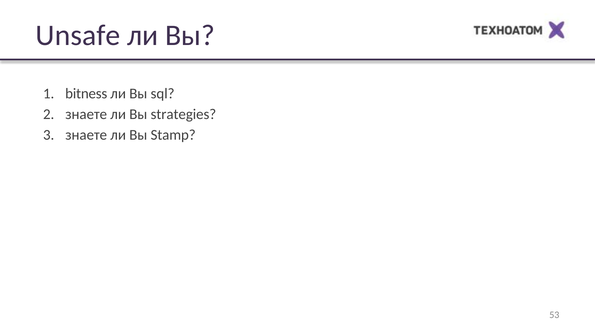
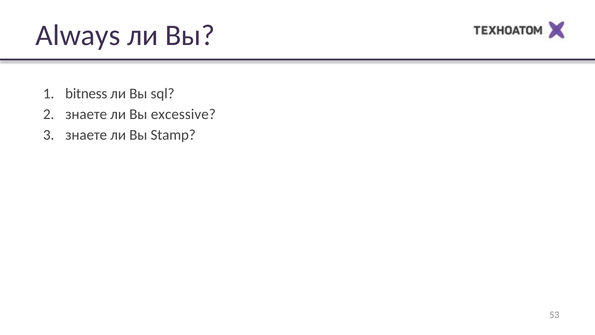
Unsafe: Unsafe -> Always (78, 35)
strategies: strategies -> excessive (183, 114)
